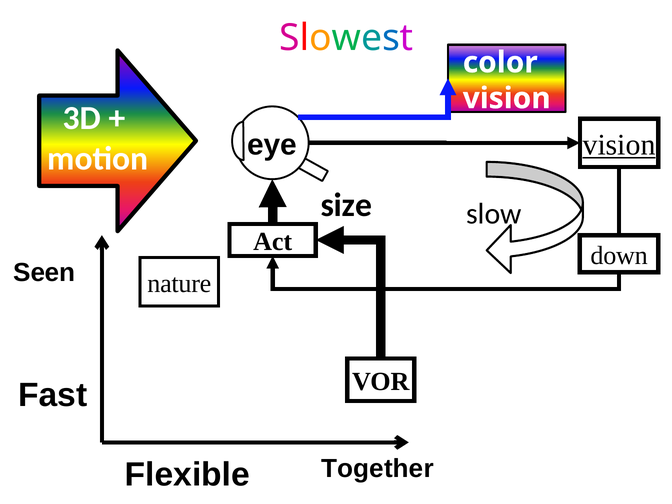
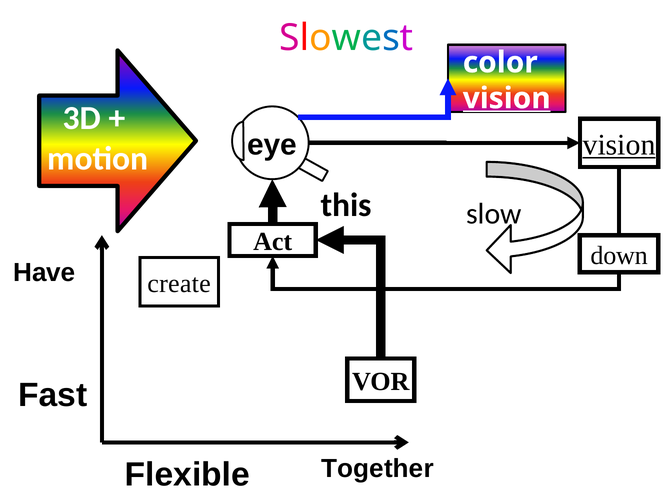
vision underline: none -> present (507, 98)
size: size -> this (346, 205)
Seen: Seen -> Have (44, 273)
nature: nature -> create (179, 284)
